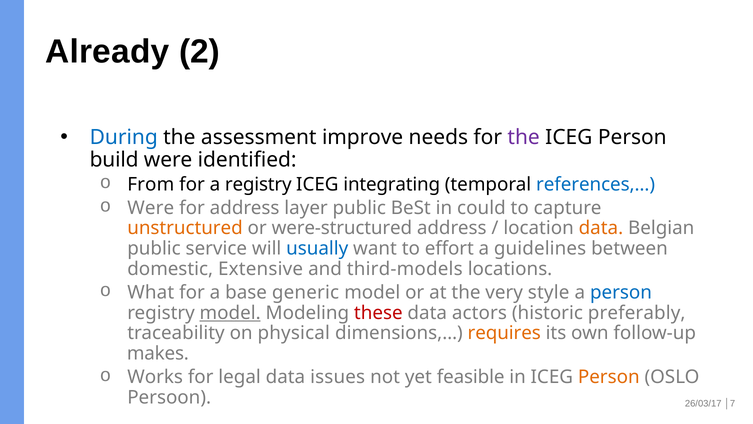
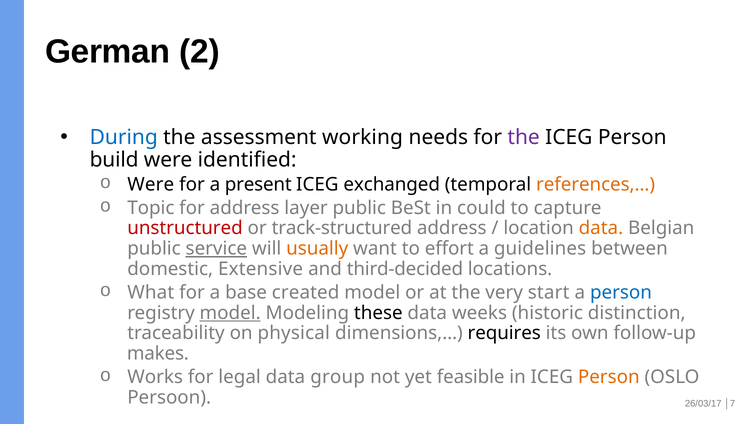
Already: Already -> German (108, 52)
improve: improve -> working (362, 137)
From: From -> Were (151, 184)
a registry: registry -> present (258, 184)
integrating: integrating -> exchanged (392, 184)
references,… colour: blue -> orange (596, 184)
Were: Were -> Topic (151, 208)
unstructured colour: orange -> red (185, 228)
were-structured: were-structured -> track-structured (342, 228)
service underline: none -> present (216, 248)
usually colour: blue -> orange (317, 248)
third-models: third-models -> third-decided (405, 269)
generic: generic -> created (306, 292)
style: style -> start (549, 292)
these colour: red -> black (378, 313)
actors: actors -> weeks (479, 313)
preferably: preferably -> distinction (637, 313)
requires colour: orange -> black (504, 333)
issues: issues -> group (338, 377)
